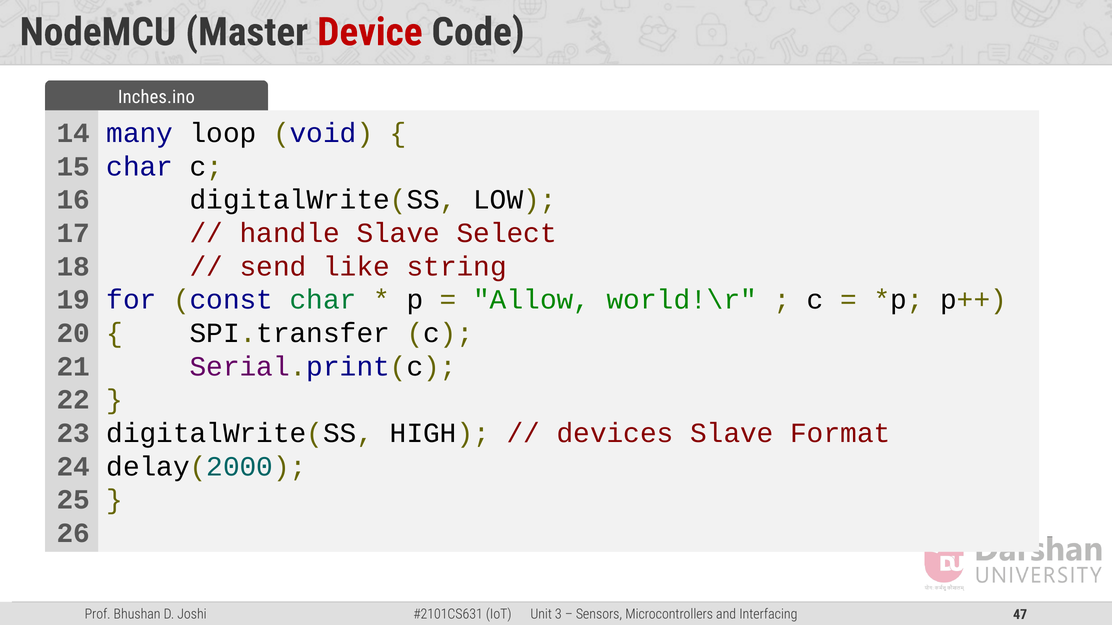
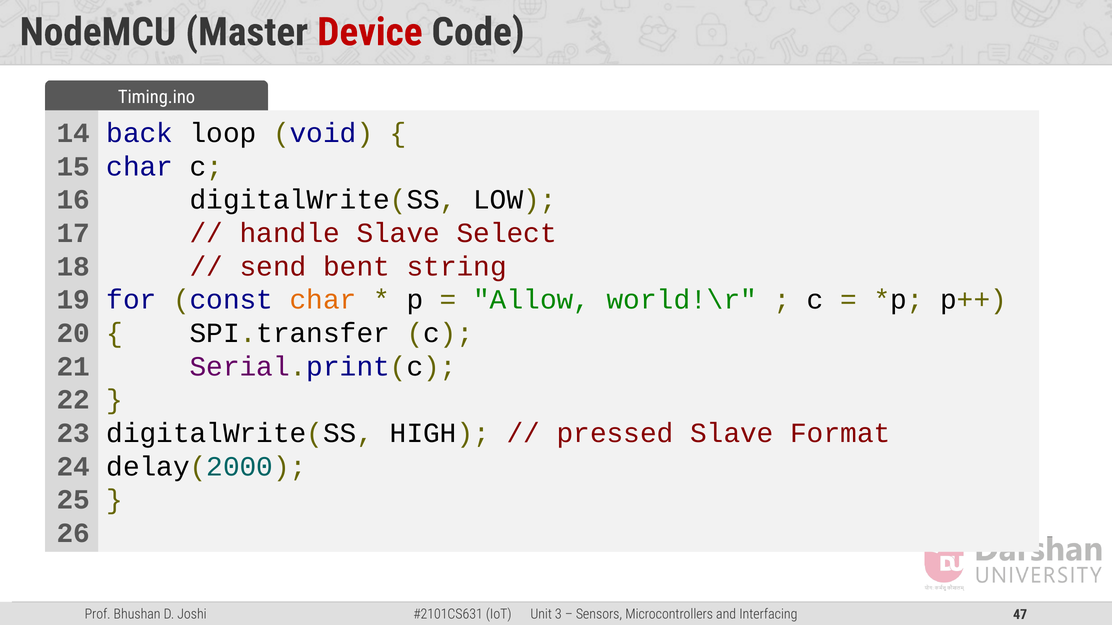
Inches.ino: Inches.ino -> Timing.ino (157, 97)
many: many -> back (140, 133)
like: like -> bent (357, 267)
char colour: green -> orange (323, 300)
devices: devices -> pressed (615, 433)
